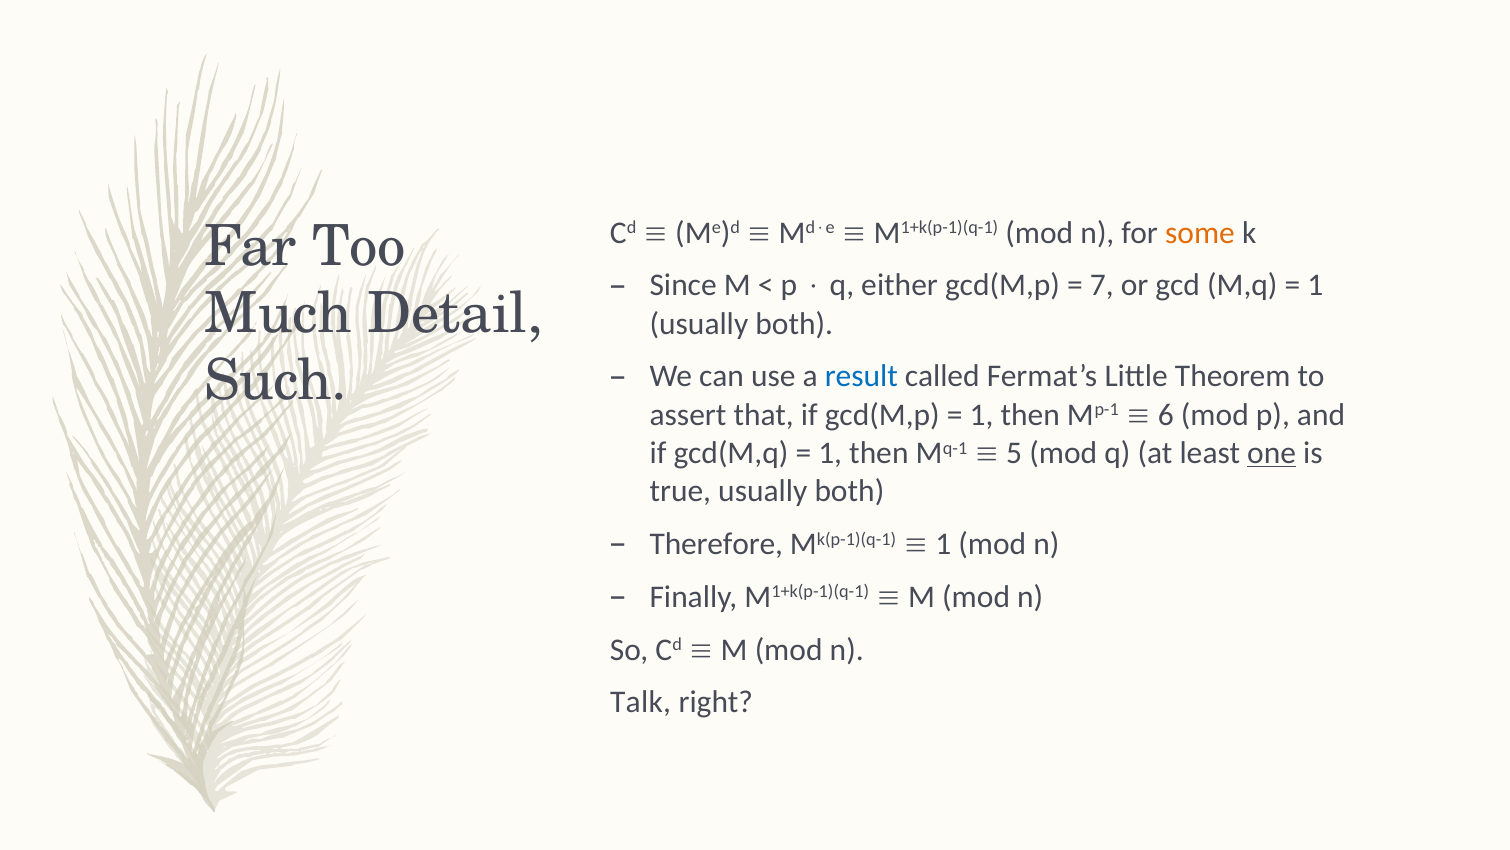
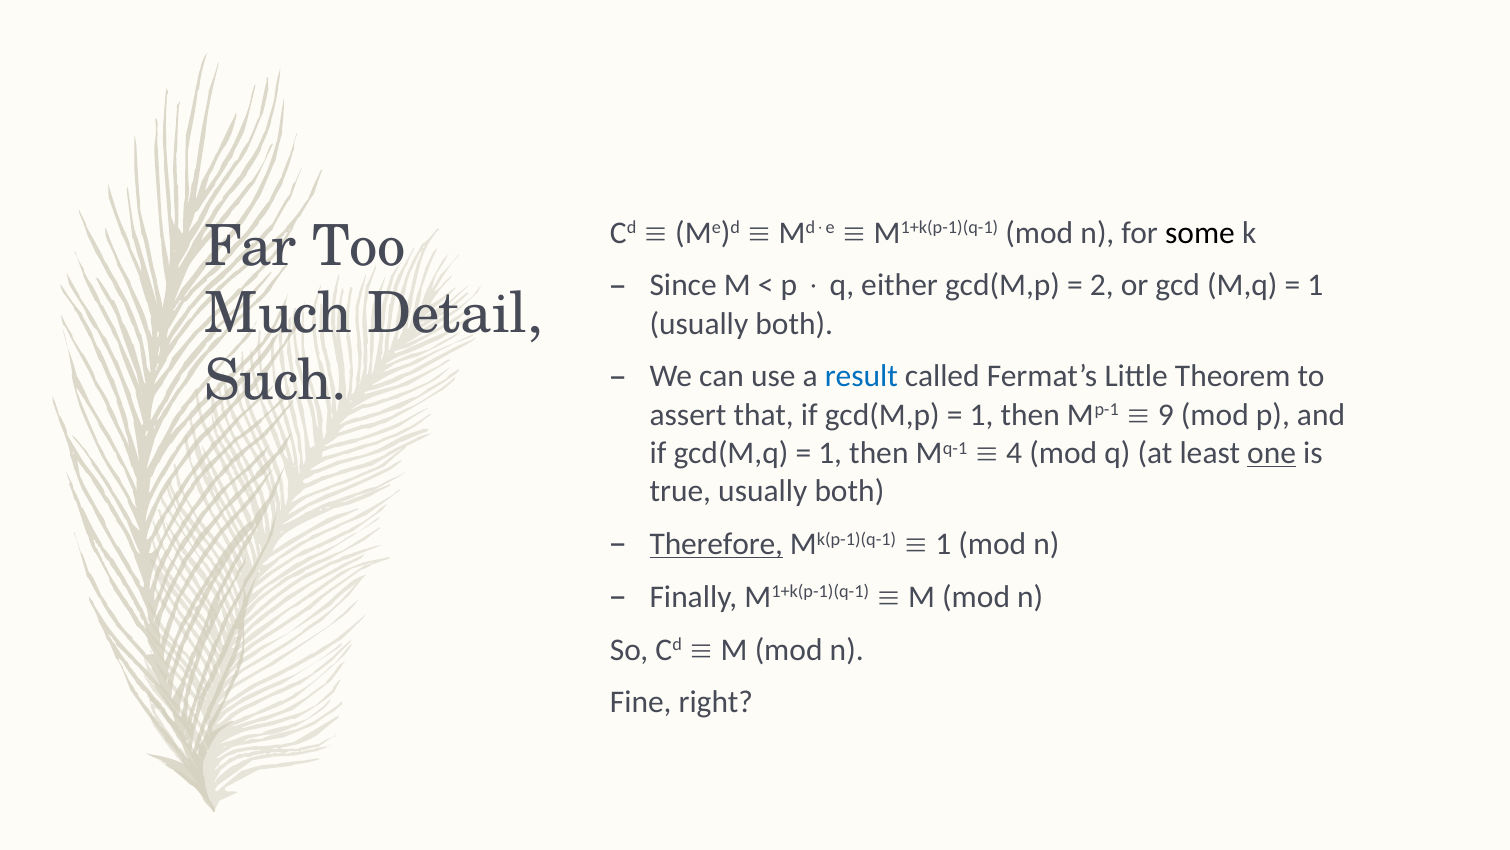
some colour: orange -> black (1200, 233)
7: 7 -> 2 (1102, 285)
6: 6 -> 9 (1166, 414)
5: 5 -> 4 (1014, 453)
Therefore underline: none -> present (716, 544)
Talk: Talk -> Fine (641, 702)
